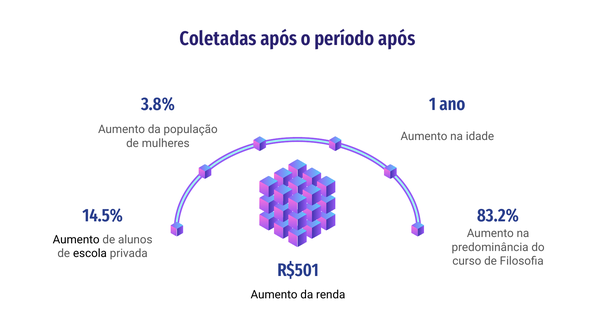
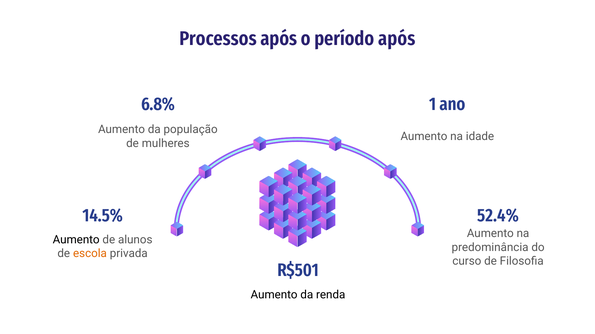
Coletadas: Coletadas -> Processos (218, 39)
3.8%: 3.8% -> 6.8% (158, 104)
83.2%: 83.2% -> 52.4% (498, 216)
escola colour: black -> orange (90, 254)
